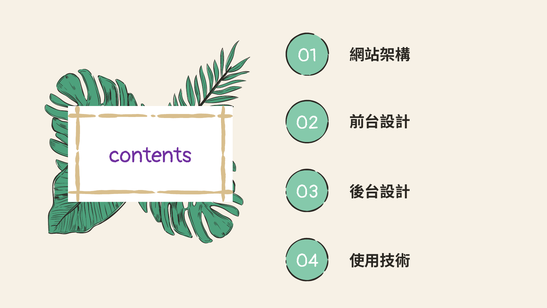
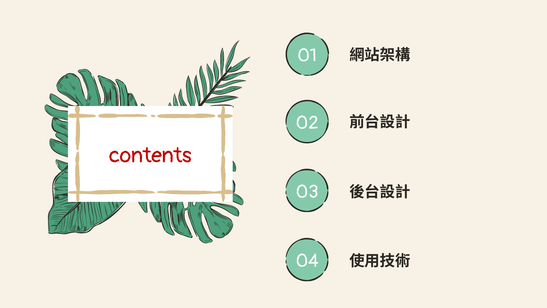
contents colour: purple -> red (150, 155)
